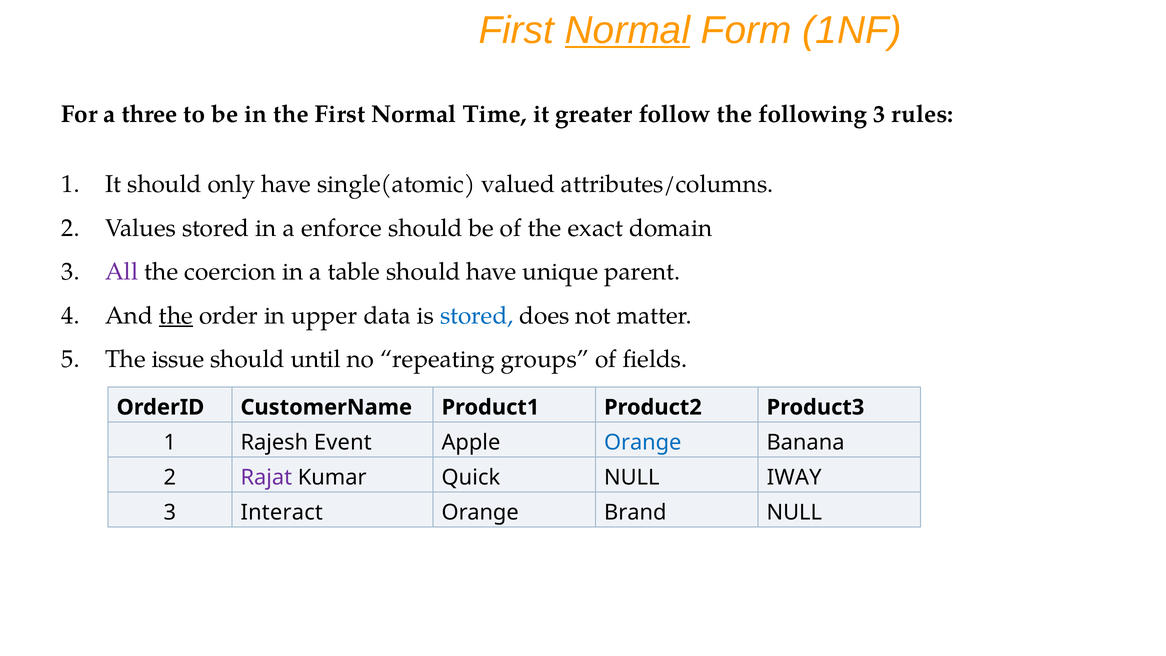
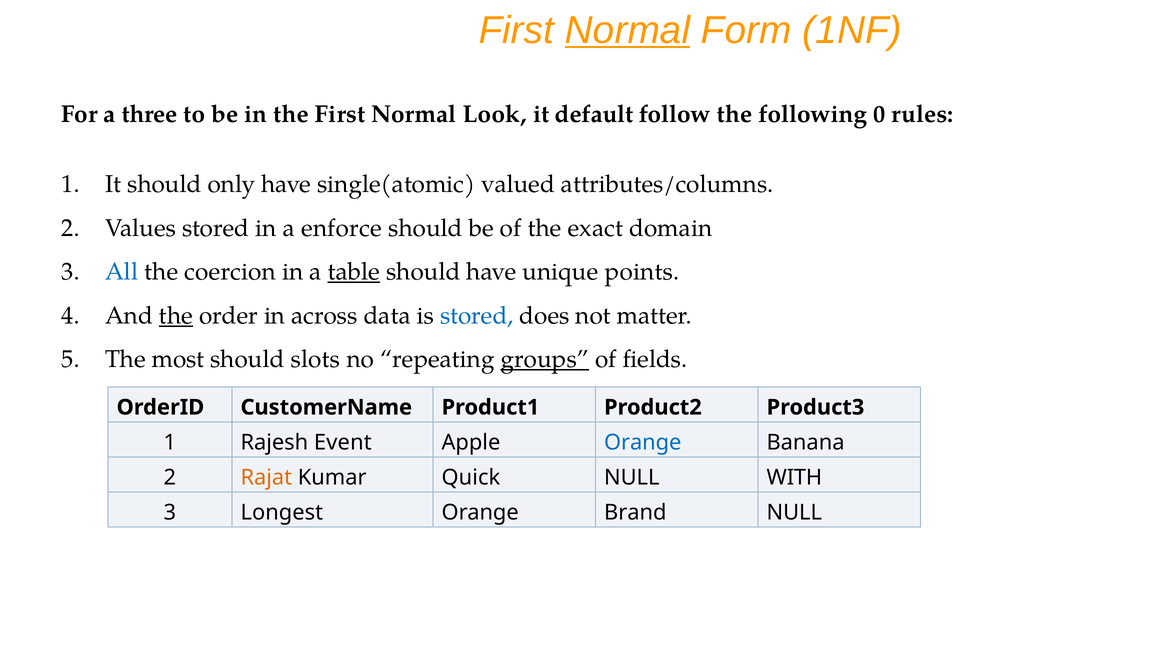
Time: Time -> Look (495, 114)
greater: greater -> default (594, 114)
following 3: 3 -> 0 (879, 114)
All colour: purple -> blue (122, 272)
table underline: none -> present (354, 272)
parent: parent -> points (642, 272)
upper: upper -> across (324, 316)
issue: issue -> most (178, 359)
until: until -> slots (315, 359)
groups underline: none -> present (545, 359)
Rajat colour: purple -> orange (266, 477)
IWAY: IWAY -> WITH (794, 477)
Interact: Interact -> Longest (282, 512)
